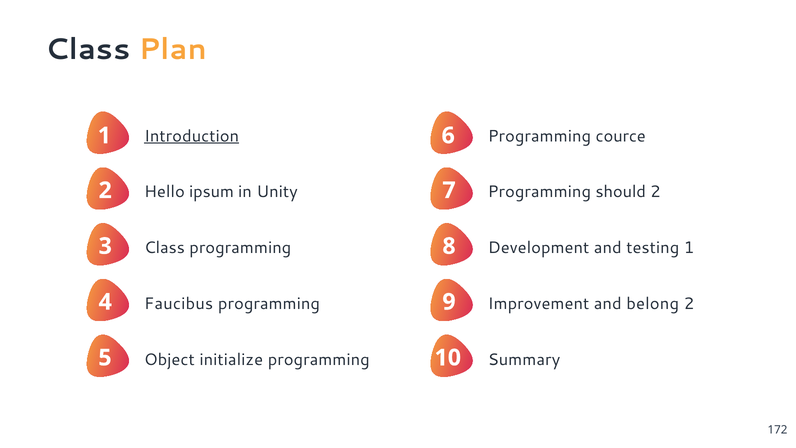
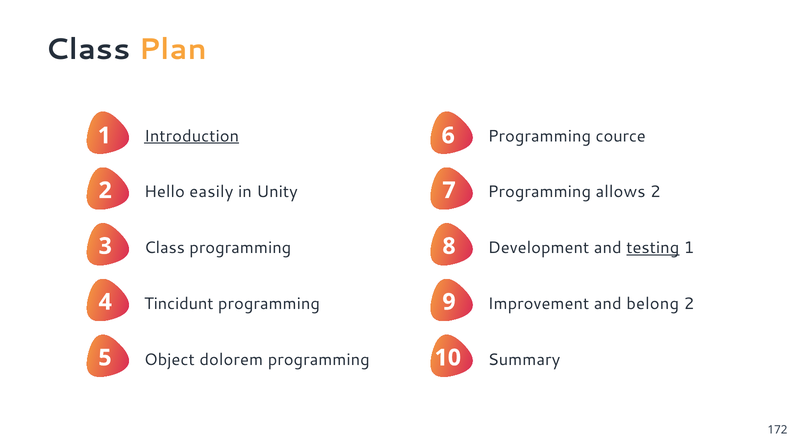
ipsum: ipsum -> easily (211, 192)
should: should -> allows (621, 192)
testing underline: none -> present (653, 248)
Faucibus: Faucibus -> Tincidunt (179, 304)
initialize: initialize -> dolorem (231, 359)
